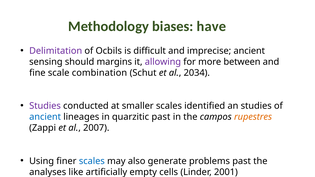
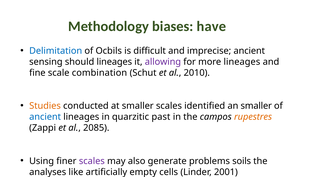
Delimitation colour: purple -> blue (56, 51)
should margins: margins -> lineages (114, 62)
more between: between -> lineages (242, 62)
2034: 2034 -> 2010 (197, 73)
Studies colour: purple -> orange (45, 106)
an studies: studies -> smaller (256, 106)
2007: 2007 -> 2085 (96, 128)
scales colour: blue -> purple (92, 161)
problems past: past -> soils (242, 161)
